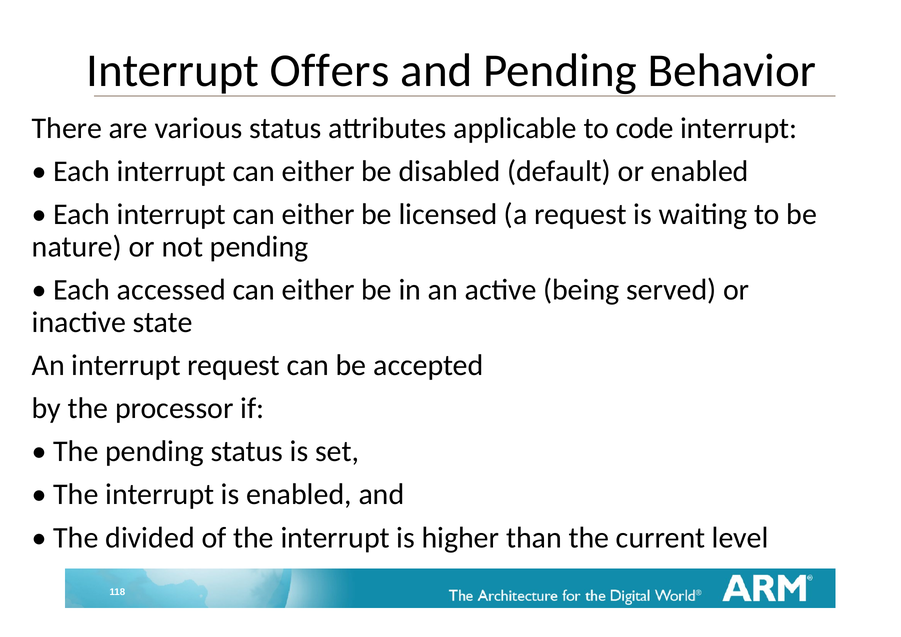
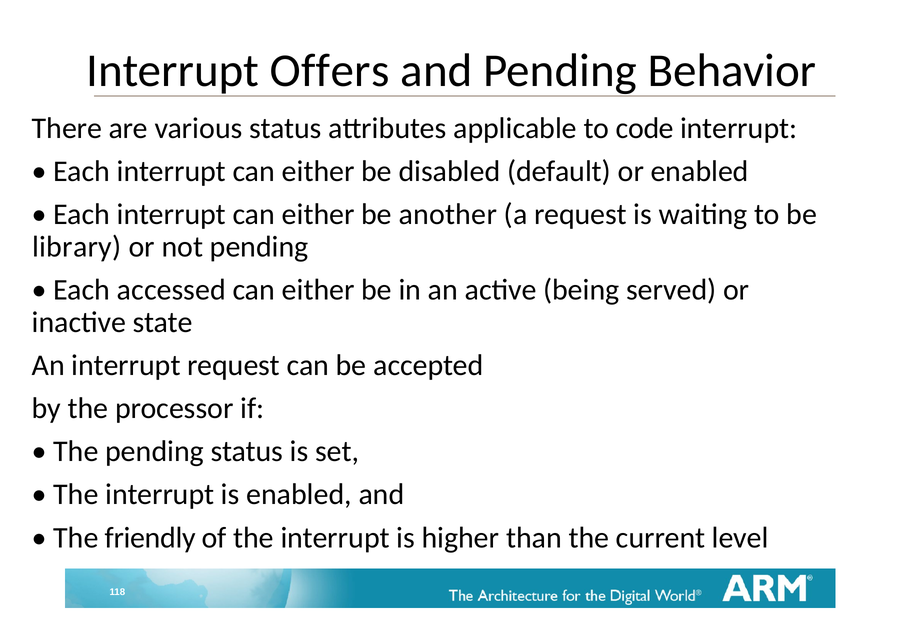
licensed: licensed -> another (448, 214)
nature: nature -> library (77, 247)
divided: divided -> friendly (150, 537)
